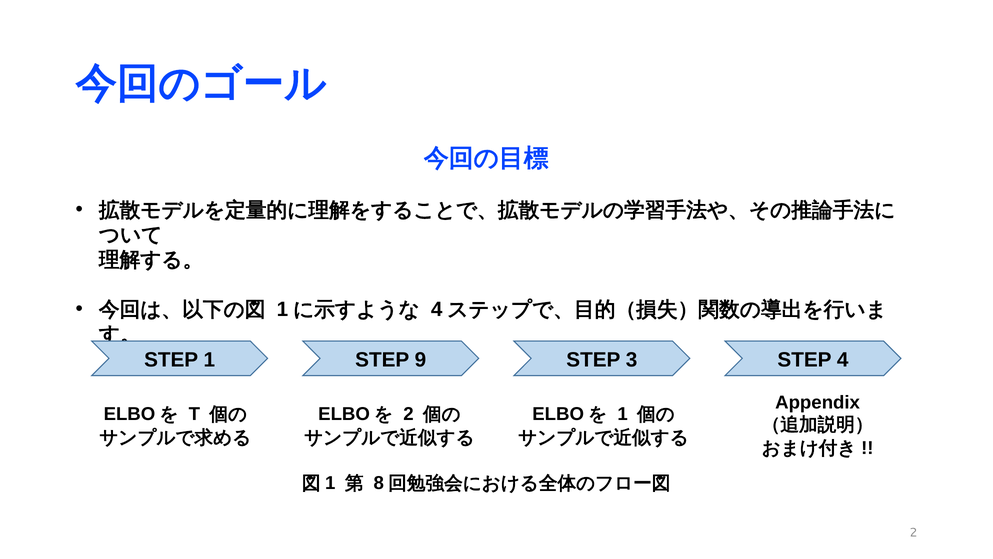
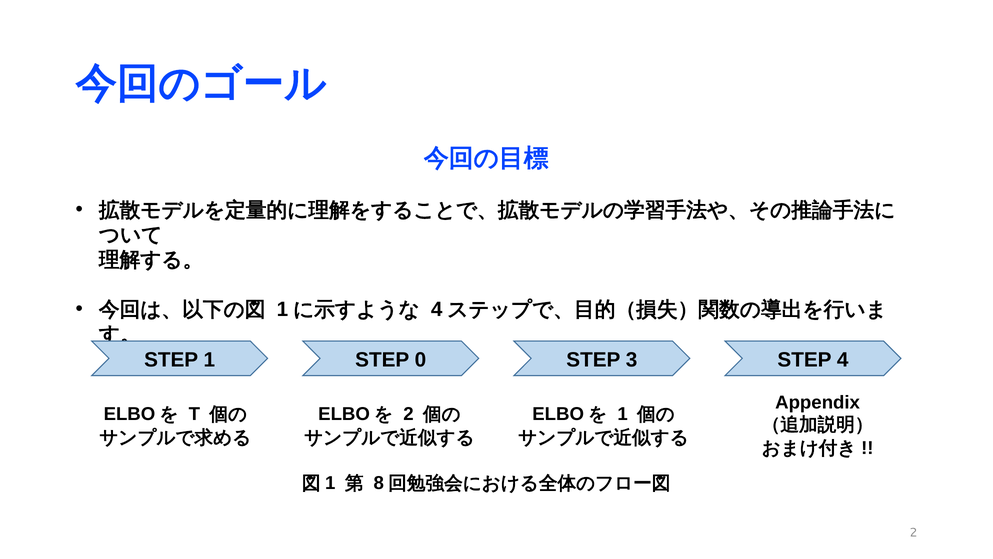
9: 9 -> 0 (420, 360)
